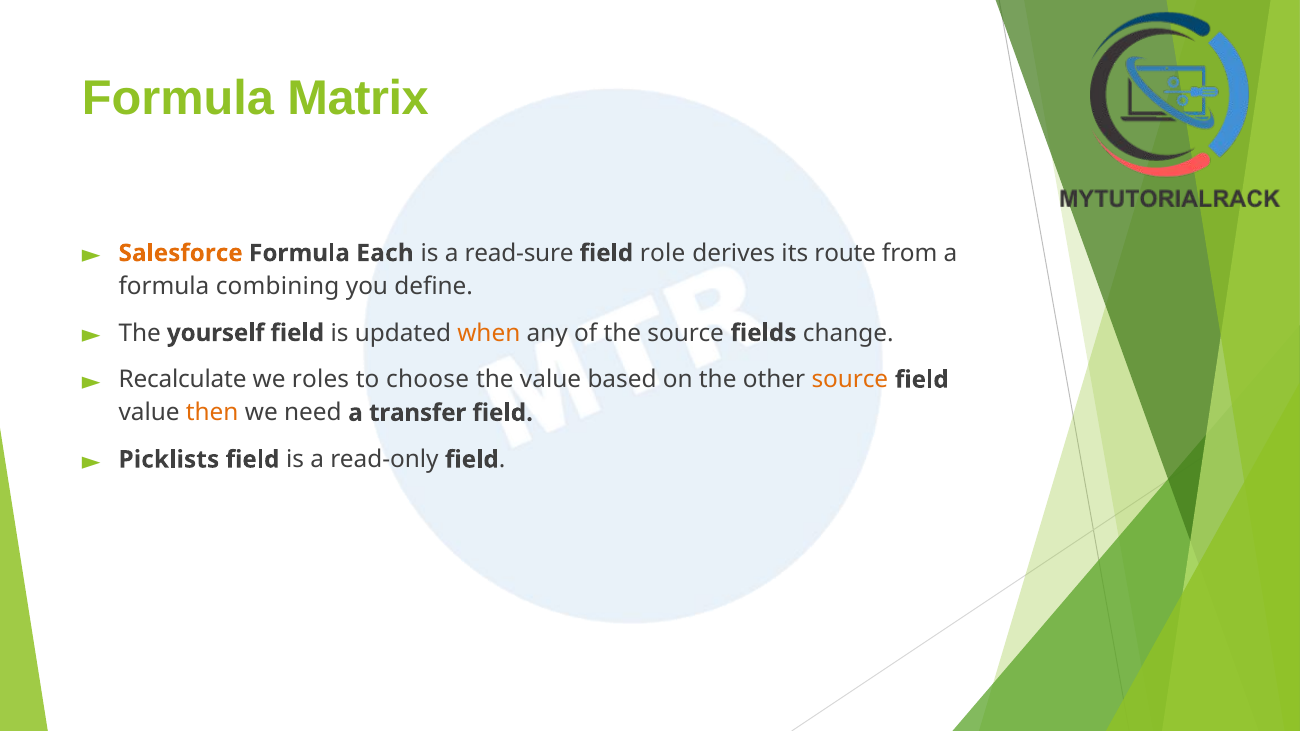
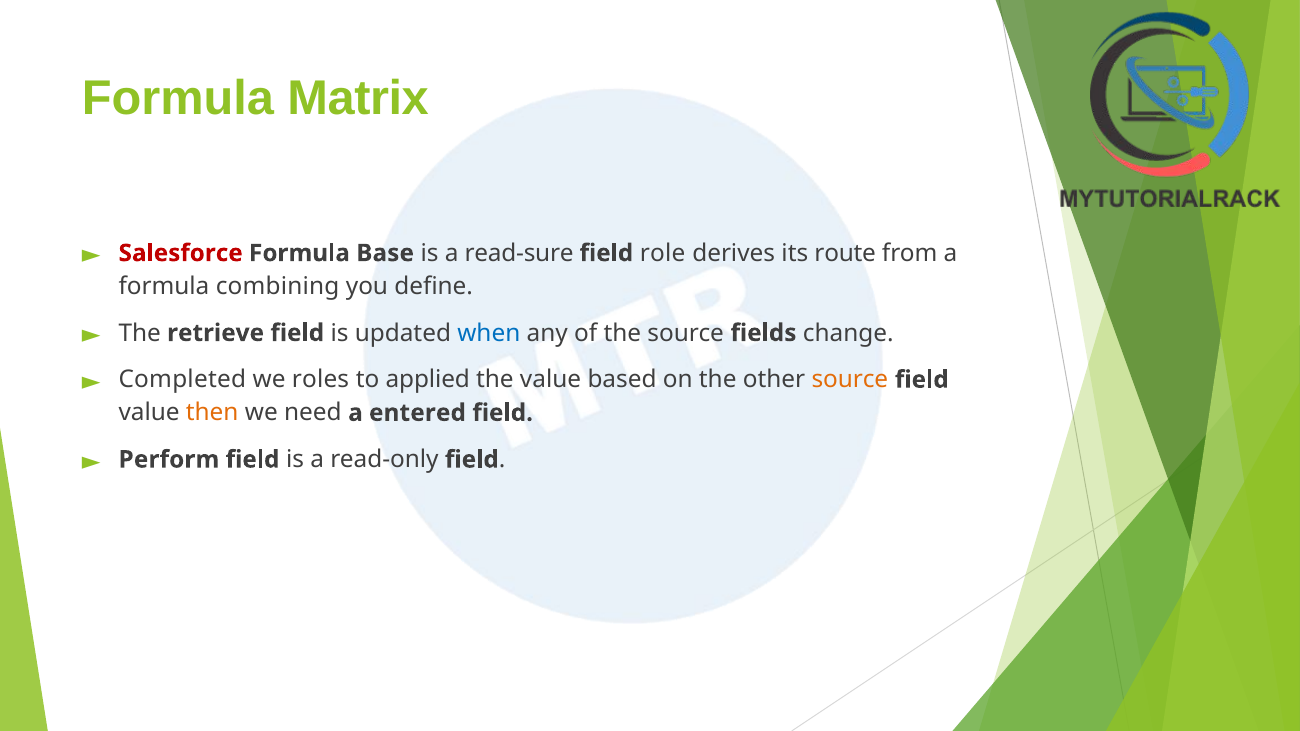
Salesforce colour: orange -> red (181, 253)
Each: Each -> Base (385, 253)
yourself: yourself -> retrieve (216, 333)
when colour: orange -> blue (489, 333)
Recalculate: Recalculate -> Completed (182, 380)
choose: choose -> applied (428, 380)
transfer: transfer -> entered (417, 413)
Picklists: Picklists -> Perform (169, 460)
